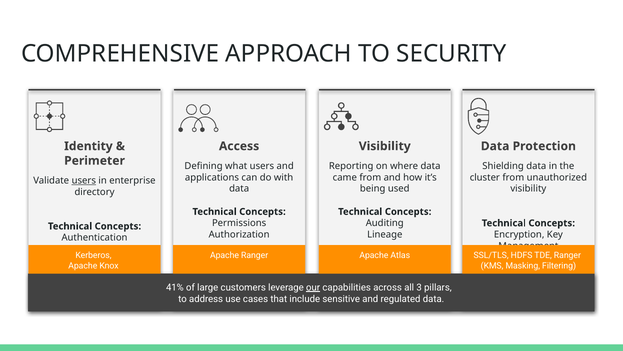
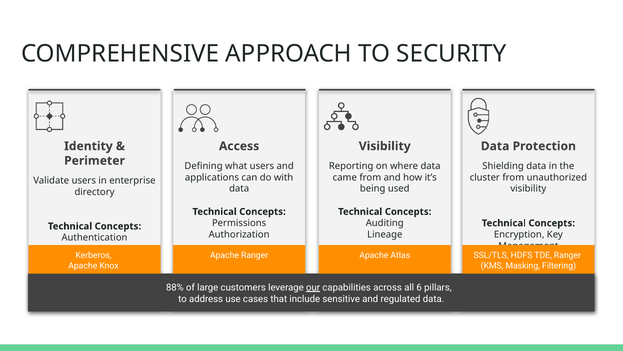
users underline: present -> none (84, 180)
41%: 41% -> 88% (175, 287)
3: 3 -> 6 (419, 287)
